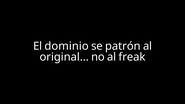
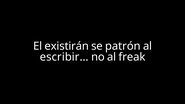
dominio: dominio -> existirán (67, 46)
original…: original… -> escribir… (64, 57)
